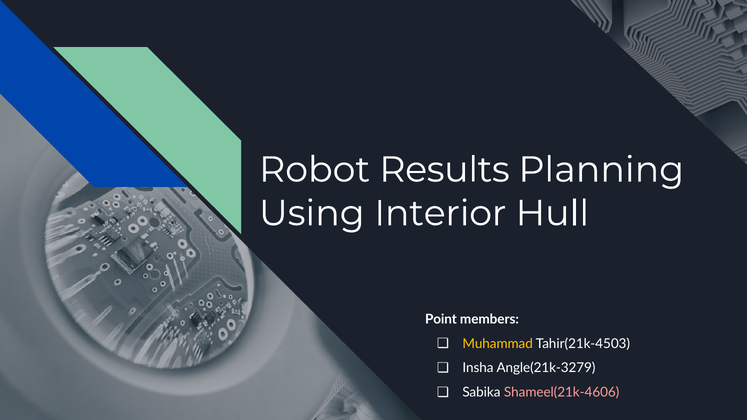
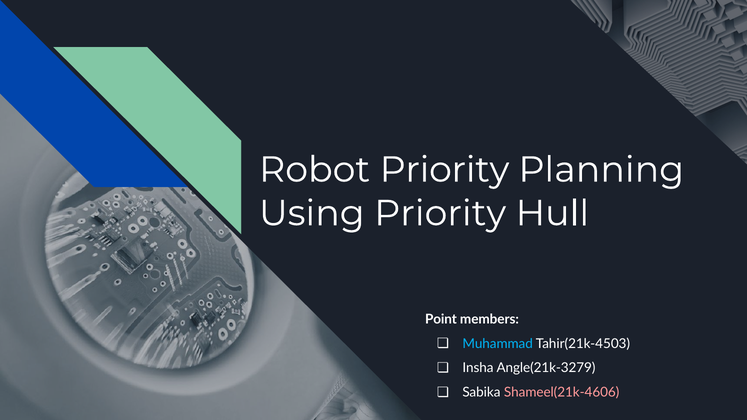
Robot Results: Results -> Priority (444, 170)
Using Interior: Interior -> Priority (440, 213)
Muhammad colour: yellow -> light blue (498, 344)
